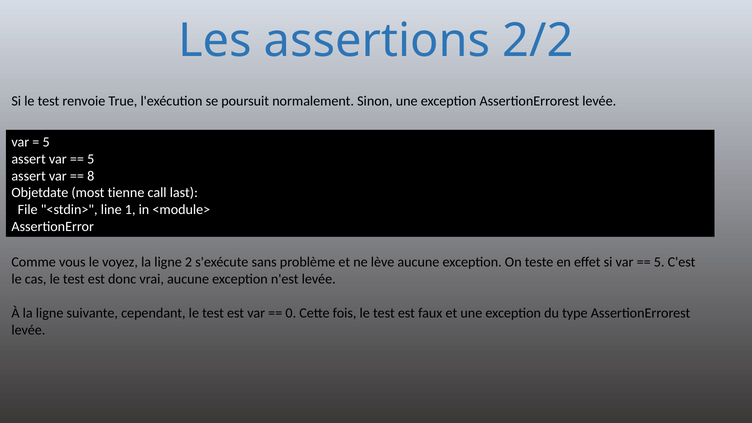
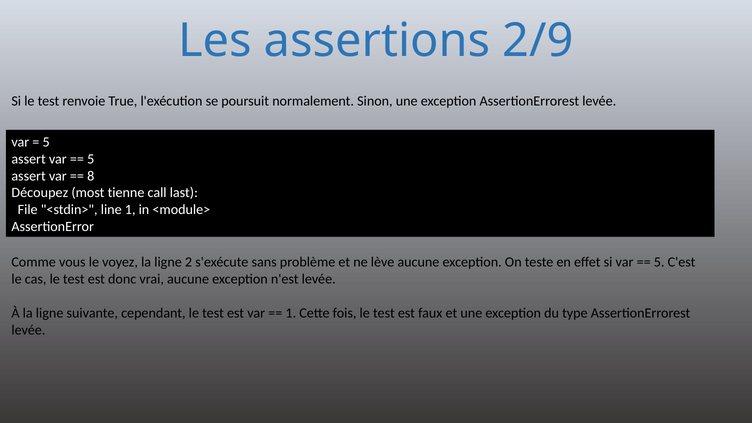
2/2: 2/2 -> 2/9 (538, 41)
Objetdate: Objetdate -> Découpez (40, 193)
0: 0 -> 1 (291, 313)
